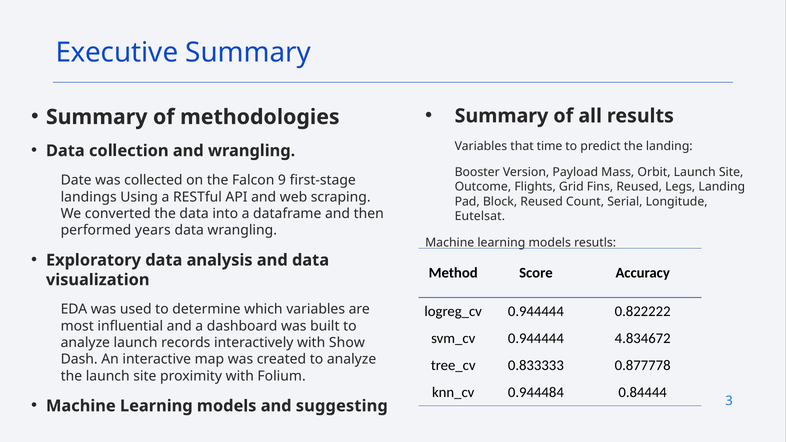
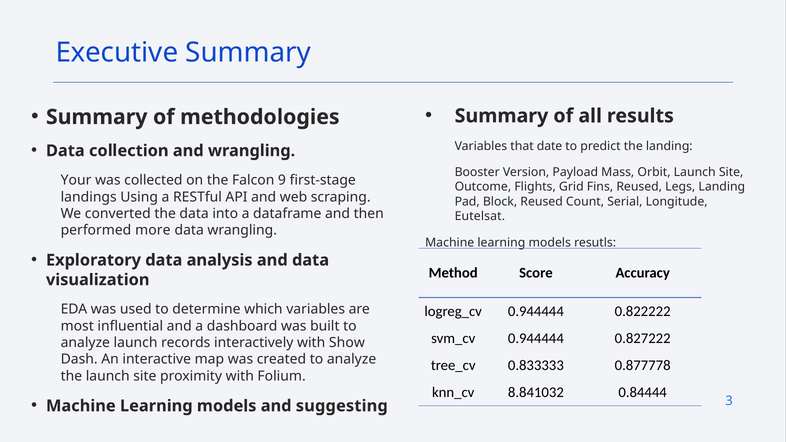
time: time -> date (550, 146)
Date: Date -> Your (76, 180)
years: years -> more (153, 230)
4.834672: 4.834672 -> 0.827222 (643, 338)
0.944484: 0.944484 -> 8.841032 (536, 392)
